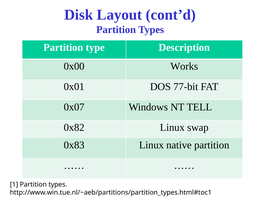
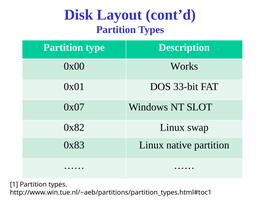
77-bit: 77-bit -> 33-bit (186, 86)
TELL: TELL -> SLOT (199, 107)
